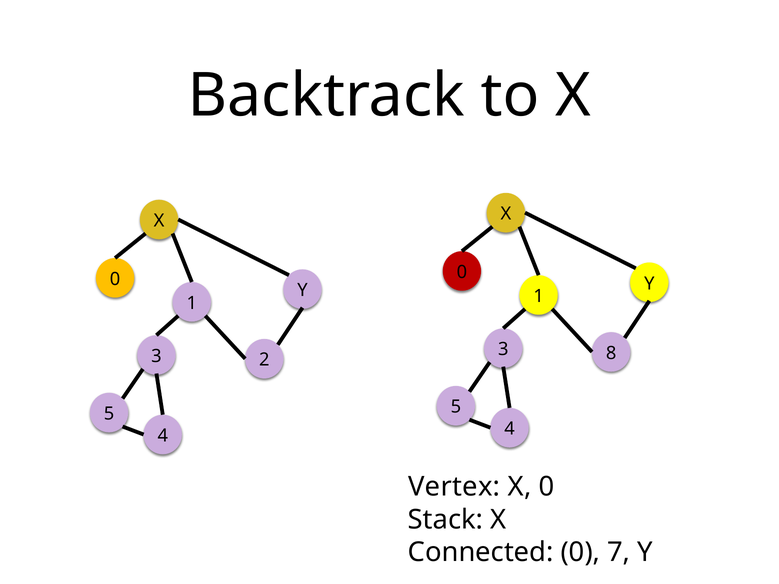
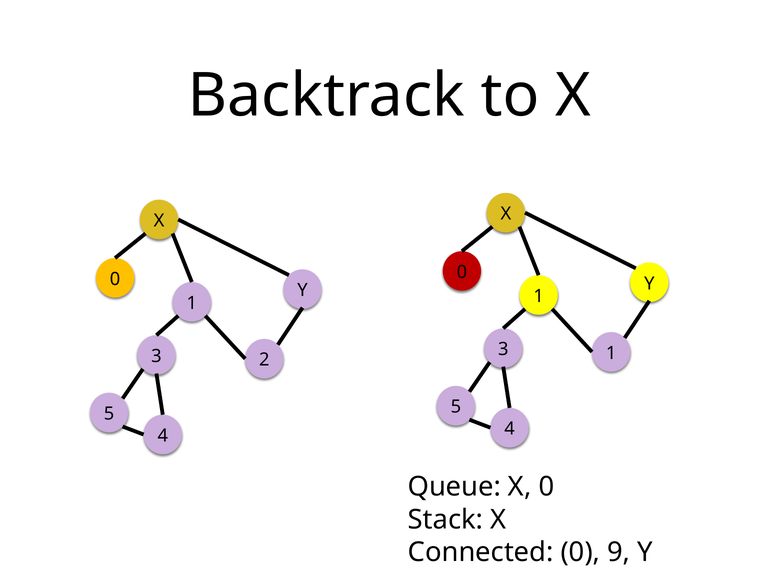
3 8: 8 -> 1 (611, 353)
Vertex: Vertex -> Queue (454, 487)
7: 7 -> 9 (619, 553)
